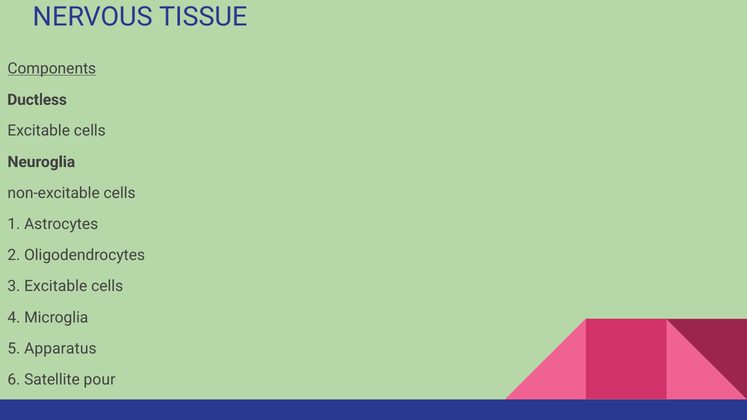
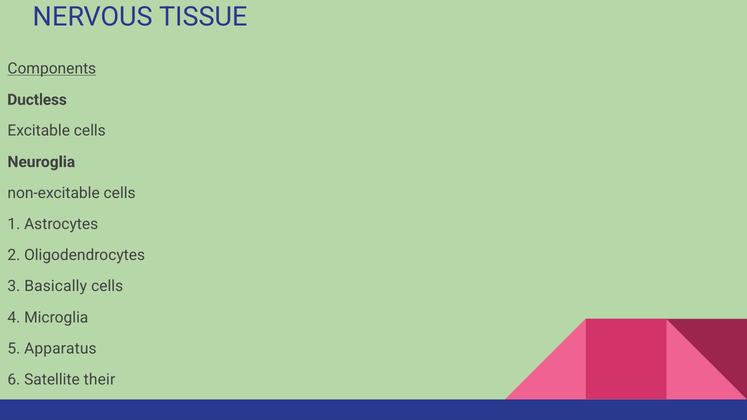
3 Excitable: Excitable -> Basically (56, 286)
pour: pour -> their (100, 380)
